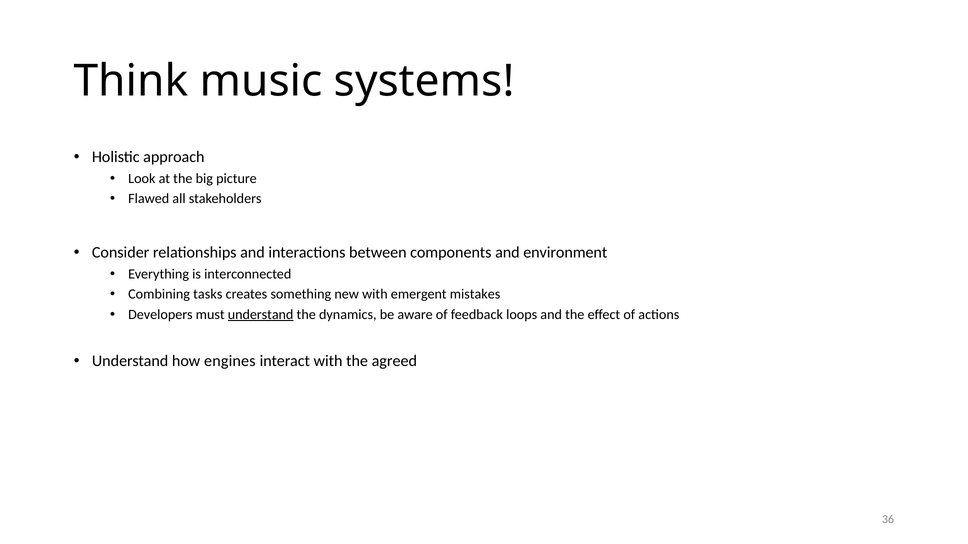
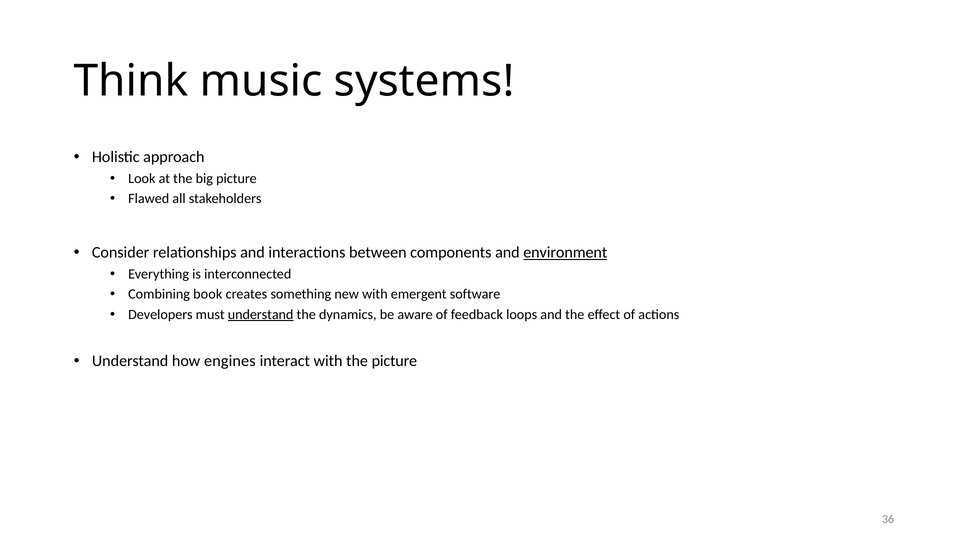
environment underline: none -> present (565, 253)
tasks: tasks -> book (208, 294)
mistakes: mistakes -> software (475, 294)
the agreed: agreed -> picture (394, 361)
